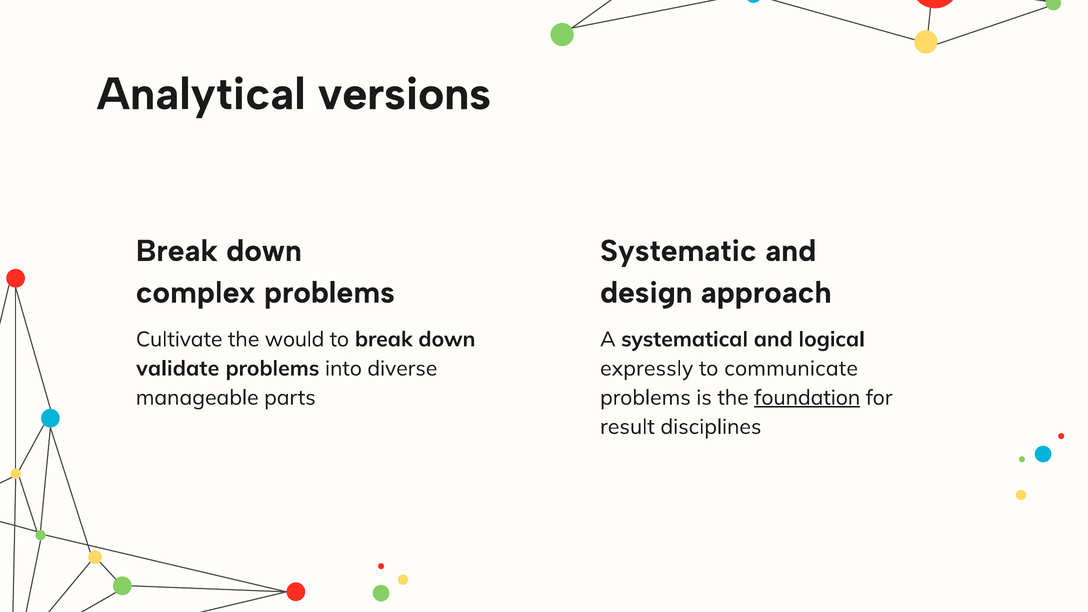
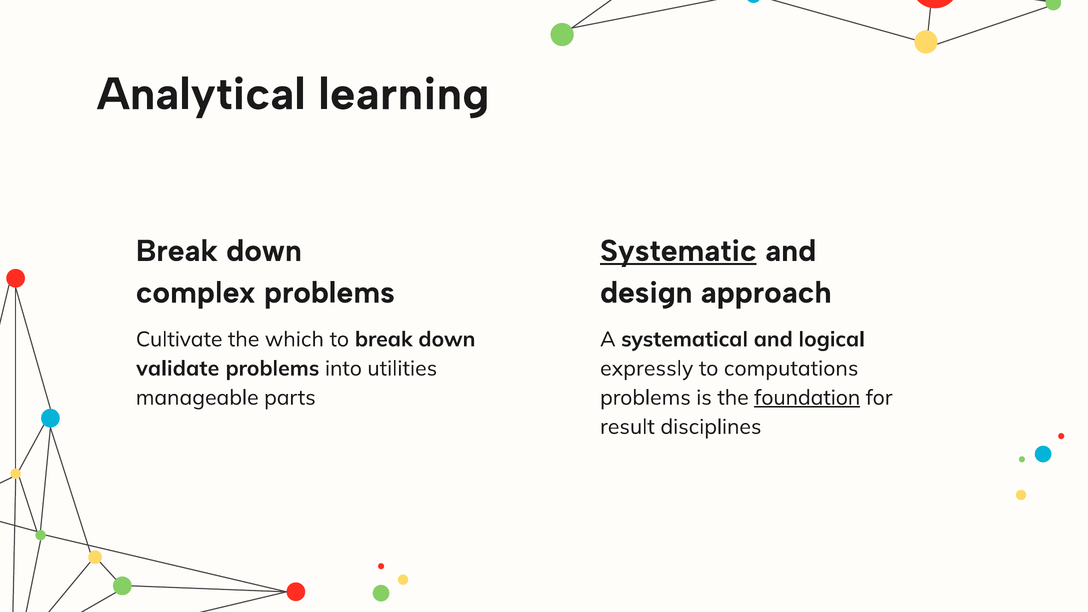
versions: versions -> learning (404, 94)
Systematic underline: none -> present (678, 251)
would: would -> which (294, 339)
diverse: diverse -> utilities (402, 369)
communicate: communicate -> computations (791, 369)
